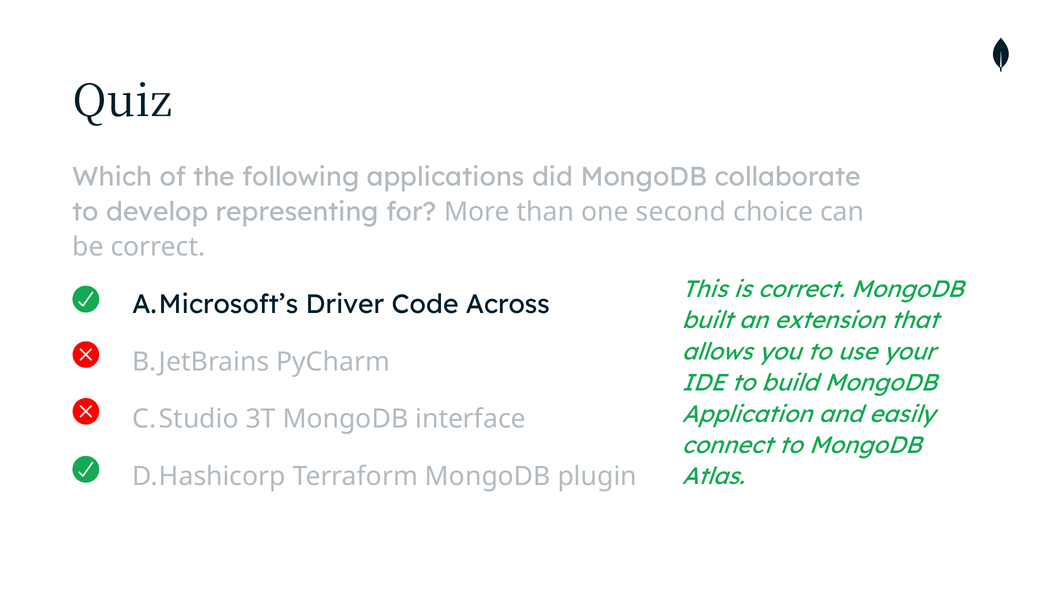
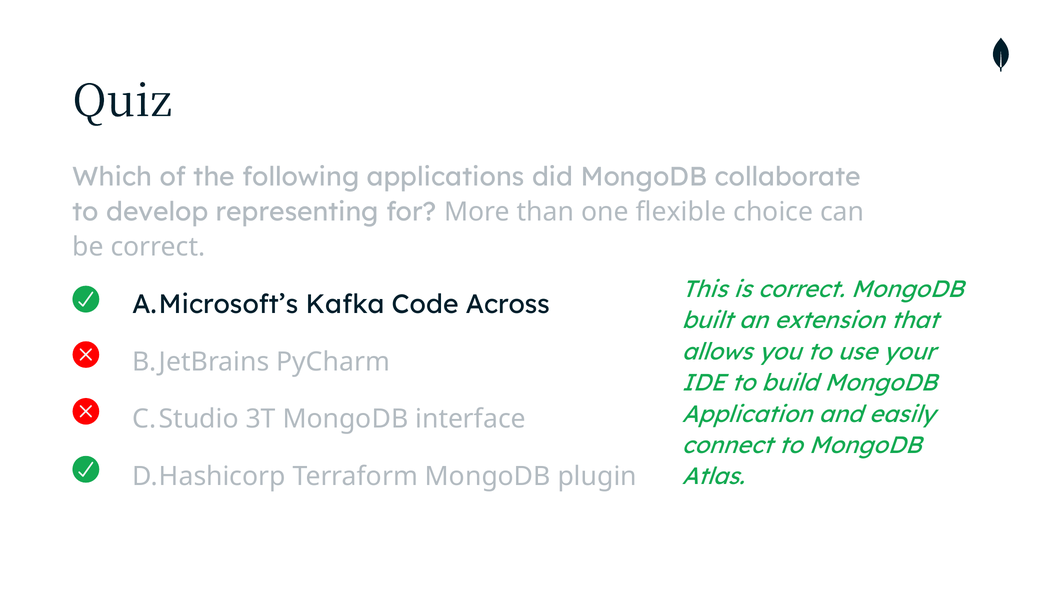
second: second -> flexible (681, 212)
Driver: Driver -> Kafka (345, 304)
